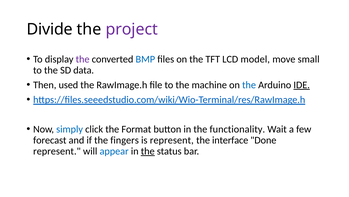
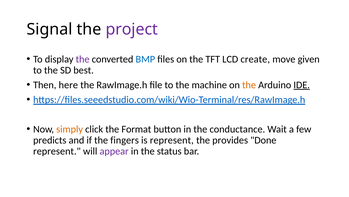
Divide: Divide -> Signal (50, 29)
model: model -> create (255, 59)
small: small -> given (309, 59)
data: data -> best (84, 70)
used: used -> here (68, 85)
the colour: blue -> orange (249, 85)
simply colour: blue -> orange (70, 129)
functionality: functionality -> conductance (237, 129)
forecast: forecast -> predicts (50, 140)
interface: interface -> provides (230, 140)
appear colour: blue -> purple (114, 151)
the underline: present -> none (148, 151)
